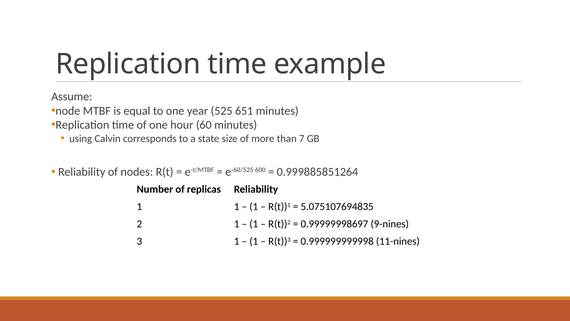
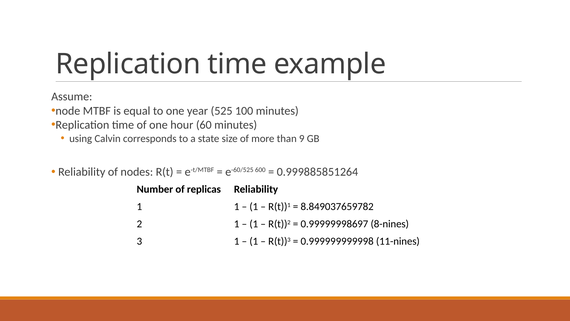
651: 651 -> 100 (244, 111)
7: 7 -> 9 (302, 138)
5.075107694835: 5.075107694835 -> 8.849037659782 (337, 206)
9-nines: 9-nines -> 8-nines (390, 224)
